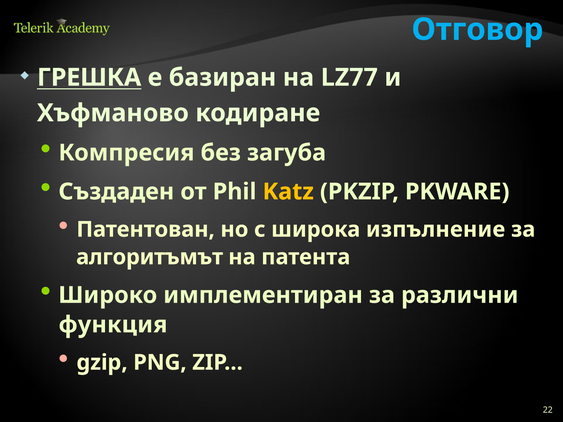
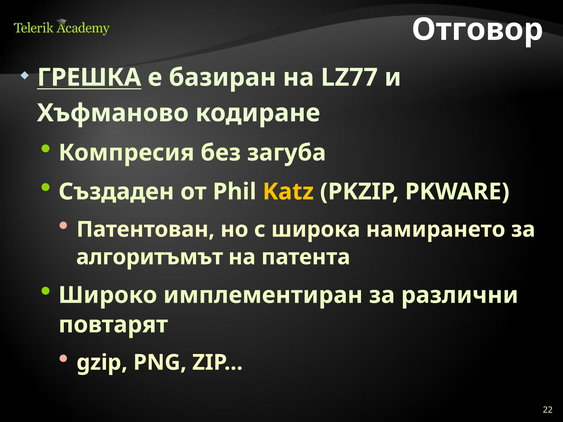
Отговор colour: light blue -> white (477, 30)
изпълнение: изпълнение -> намирането (436, 230)
функция: функция -> повтарят (113, 325)
